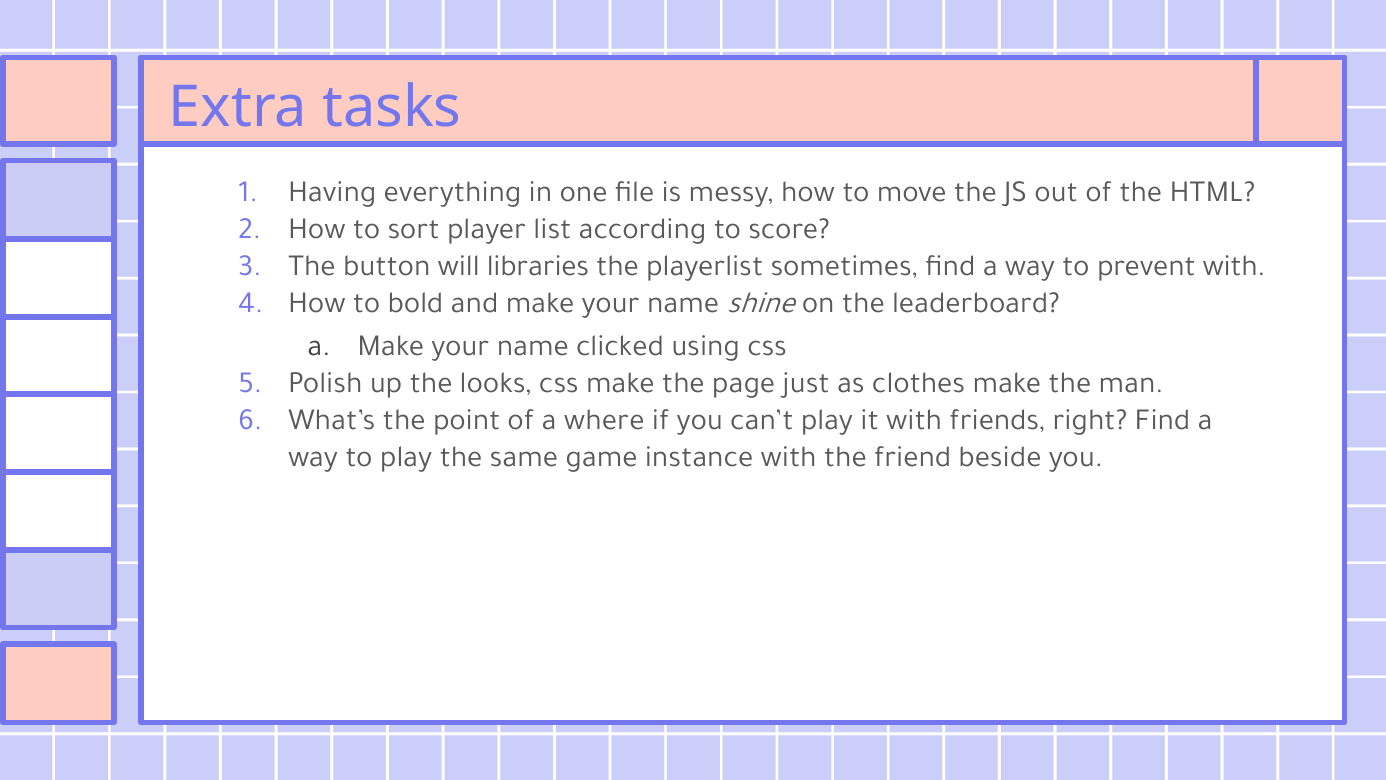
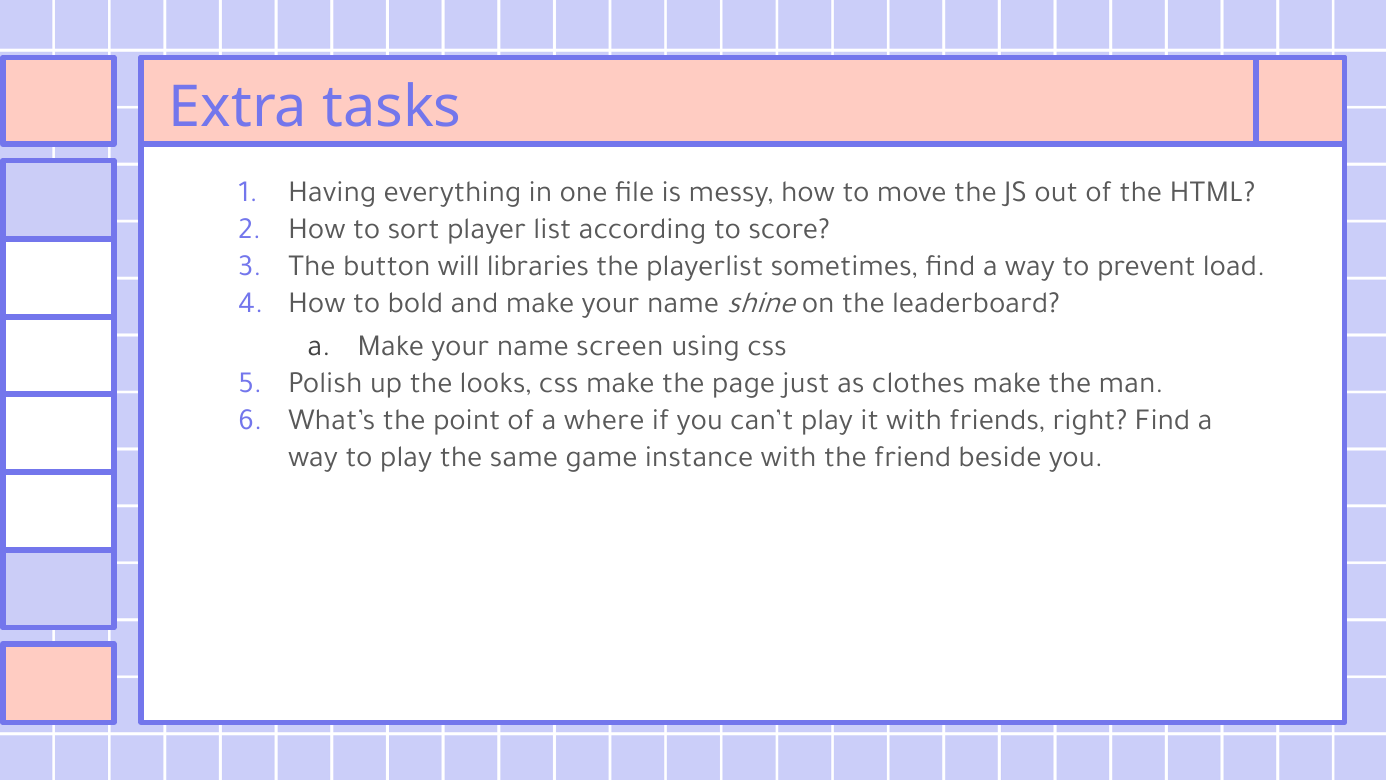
prevent with: with -> load (1234, 266)
clicked: clicked -> screen (620, 345)
